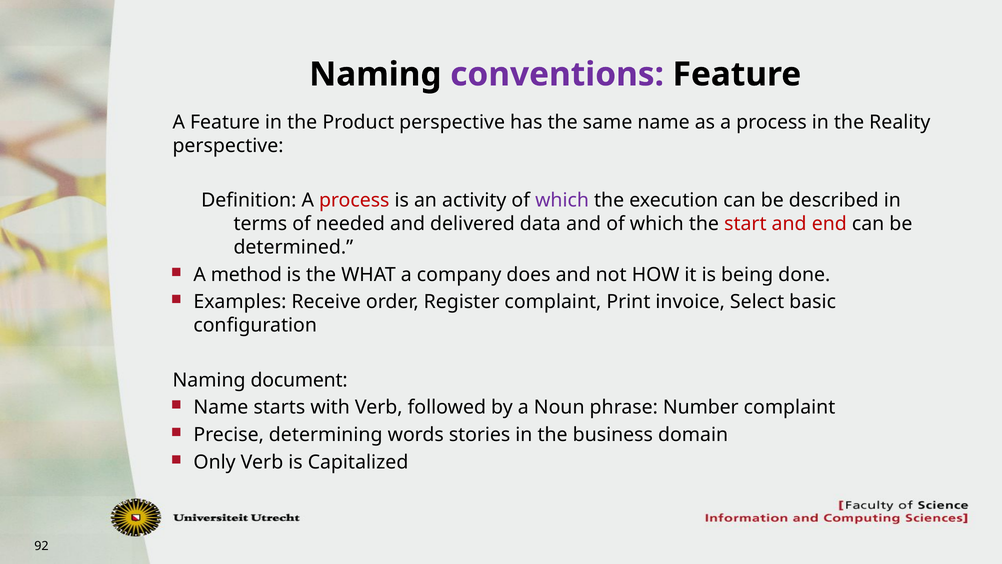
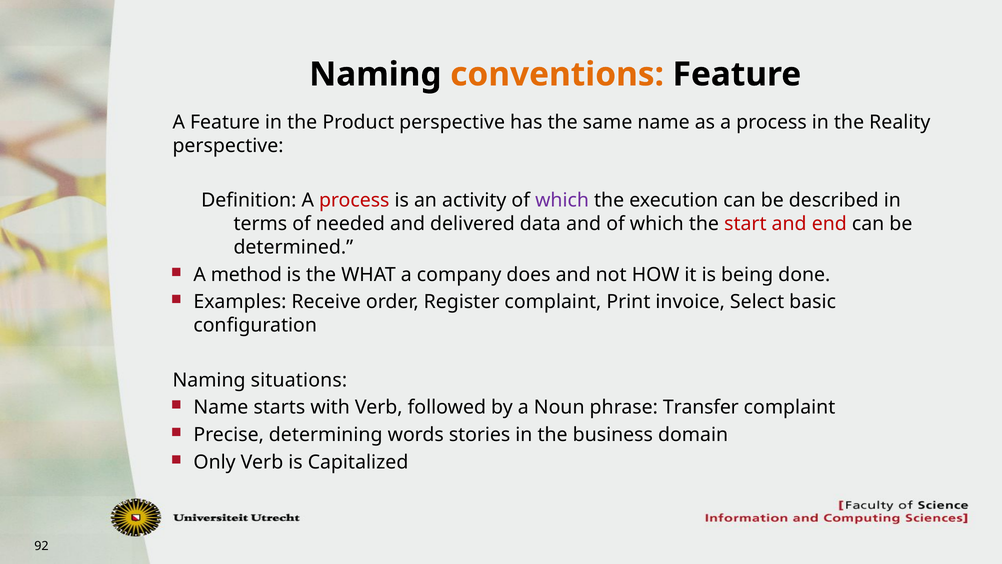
conventions colour: purple -> orange (557, 74)
document: document -> situations (299, 380)
Number: Number -> Transfer (701, 408)
